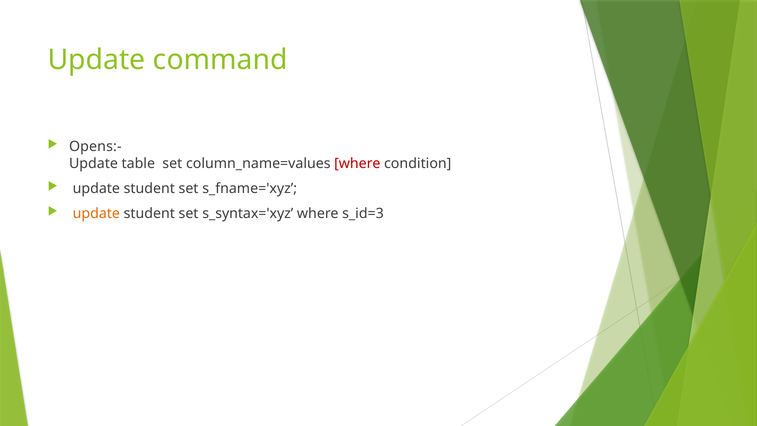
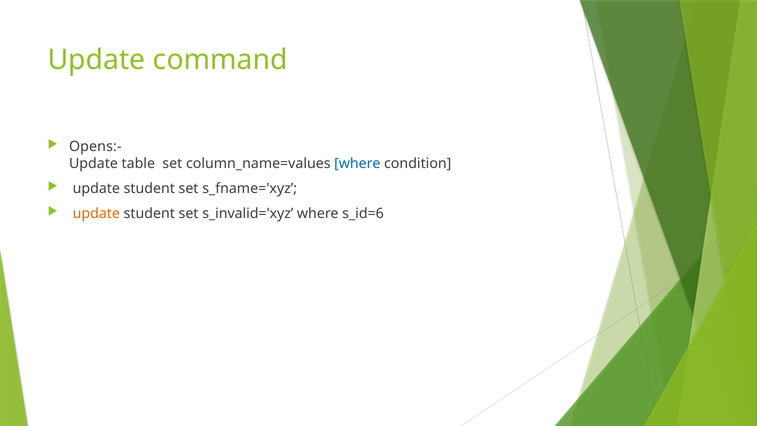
where colour: red -> blue (357, 164)
s_syntax='xyz: s_syntax='xyz -> s_invalid='xyz (248, 213)
s_id=3: s_id=3 -> s_id=6 (363, 213)
